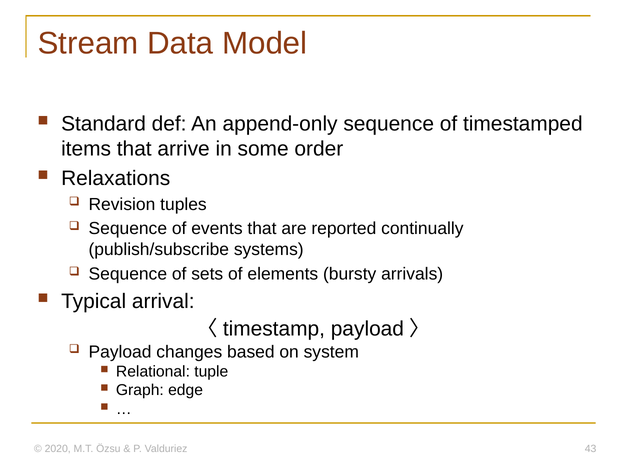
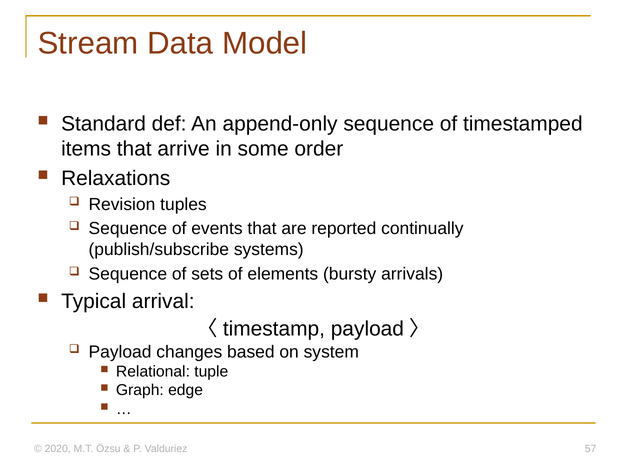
43: 43 -> 57 (591, 449)
